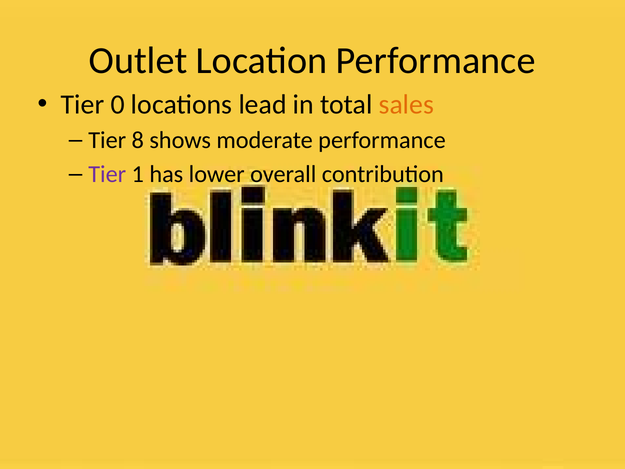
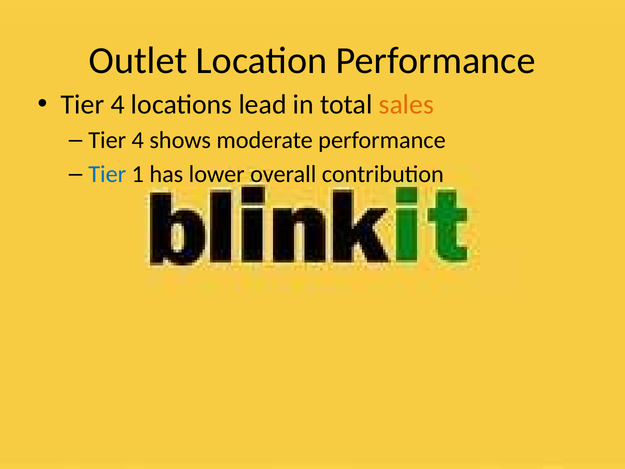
0: 0 -> 4 (118, 104)
8: 8 -> 4 (138, 140)
Tier colour: purple -> blue (107, 174)
